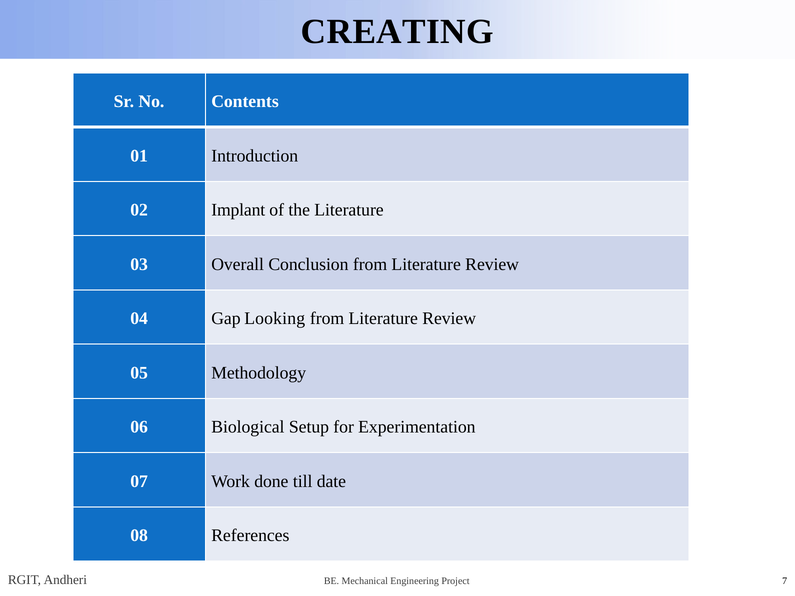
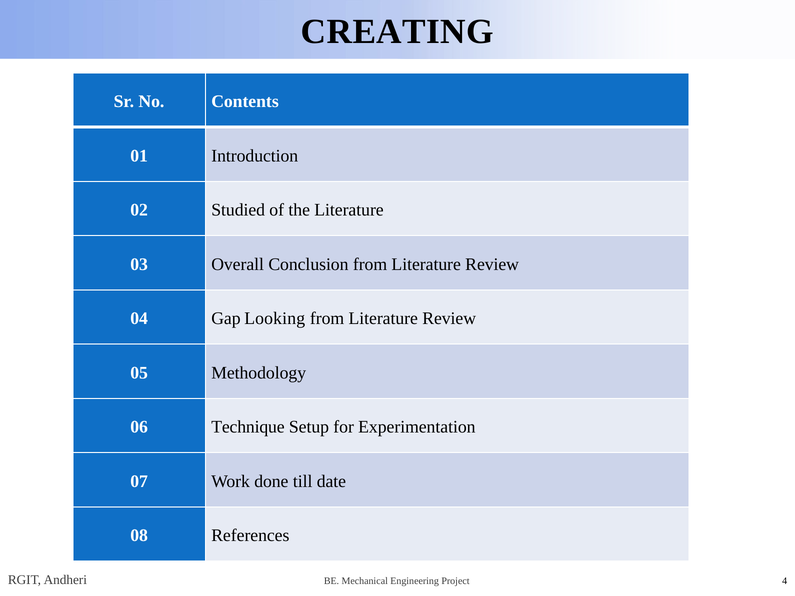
Implant: Implant -> Studied (238, 210)
Biological: Biological -> Technique (248, 427)
7: 7 -> 4 (785, 581)
